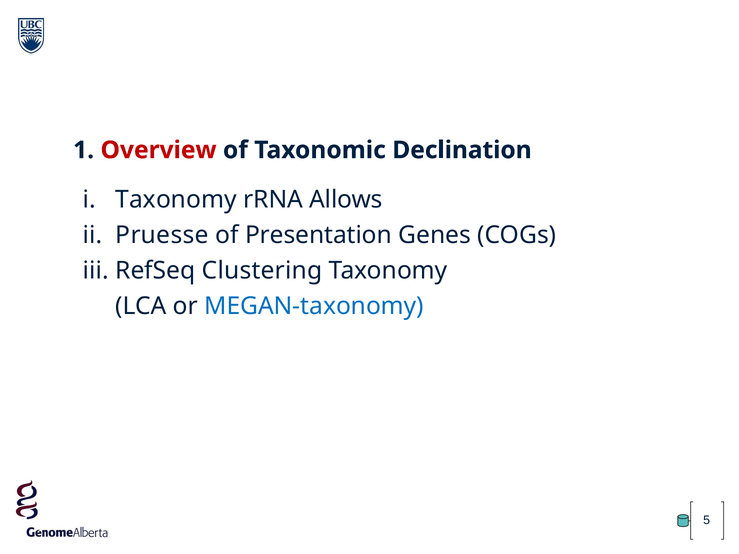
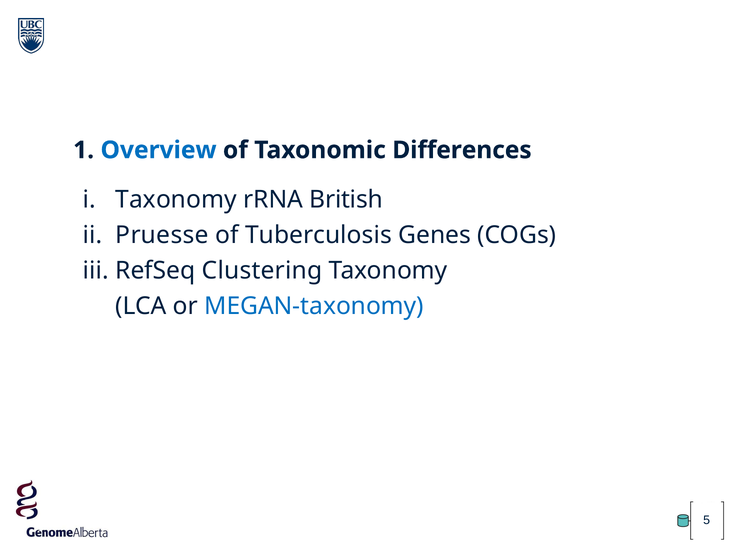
Overview colour: red -> blue (159, 150)
Declination: Declination -> Differences (462, 150)
Allows: Allows -> British (346, 200)
Presentation: Presentation -> Tuberculosis (318, 235)
